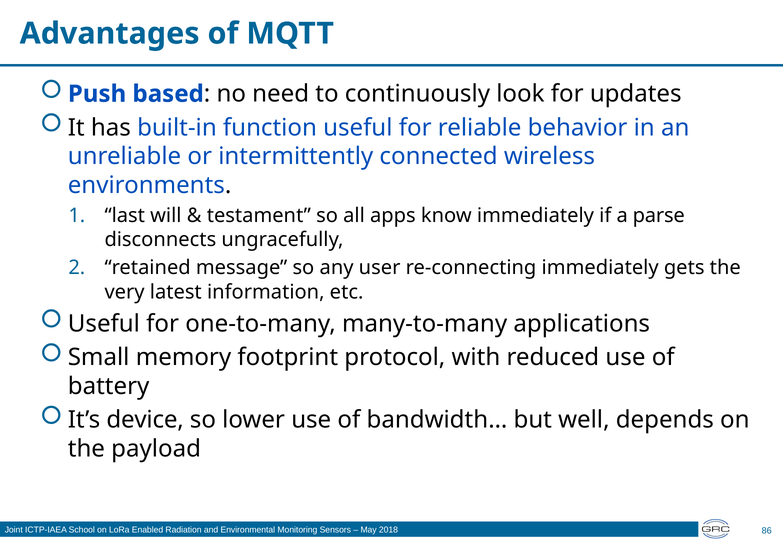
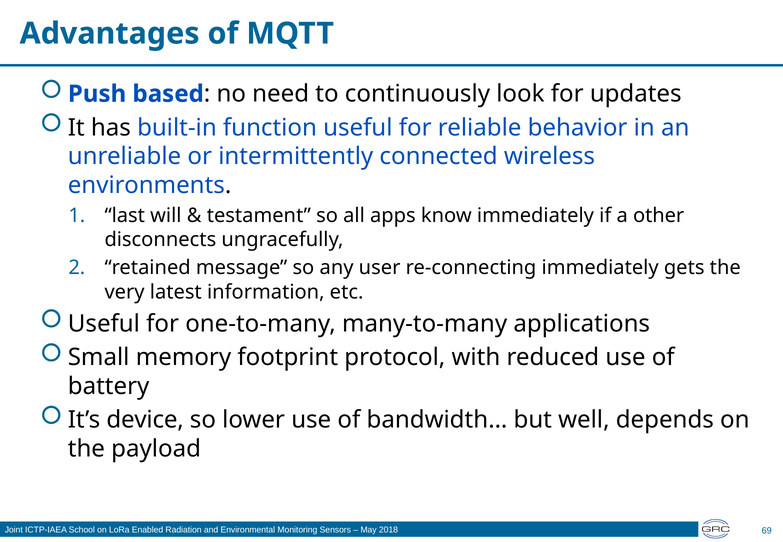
parse: parse -> other (659, 216)
86: 86 -> 69 (767, 531)
